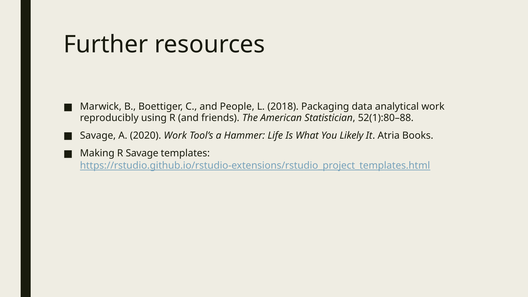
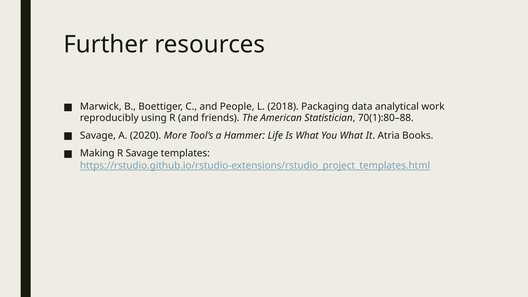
52(1):80–88: 52(1):80–88 -> 70(1):80–88 (386, 118)
2020 Work: Work -> More (175, 136)
You Likely: Likely -> What (351, 136)
